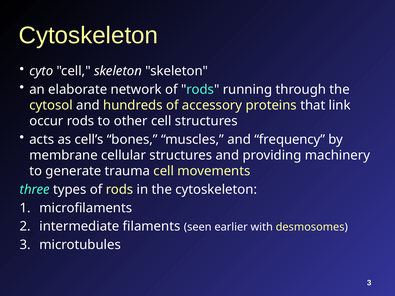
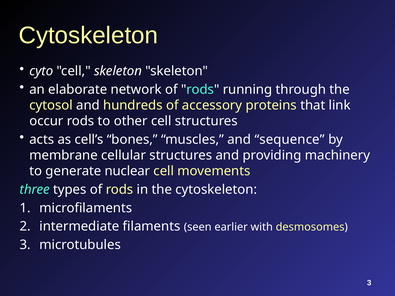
frequency: frequency -> sequence (290, 140)
trauma: trauma -> nuclear (127, 171)
